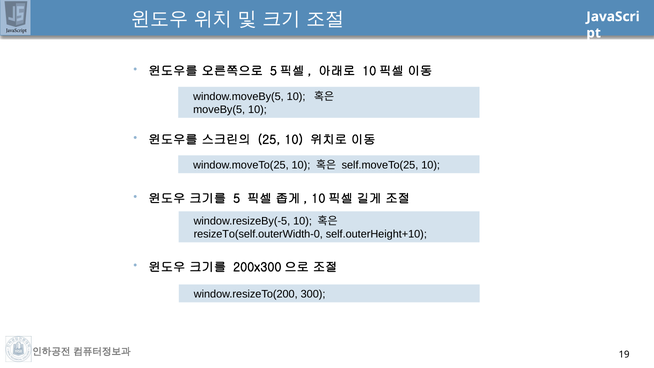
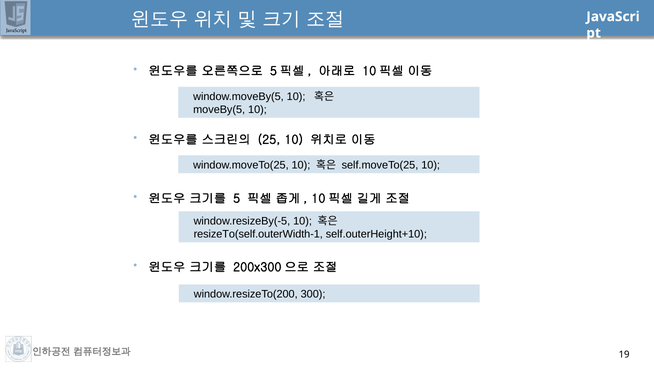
resizeTo(self.outerWidth-0: resizeTo(self.outerWidth-0 -> resizeTo(self.outerWidth-1 (258, 234)
